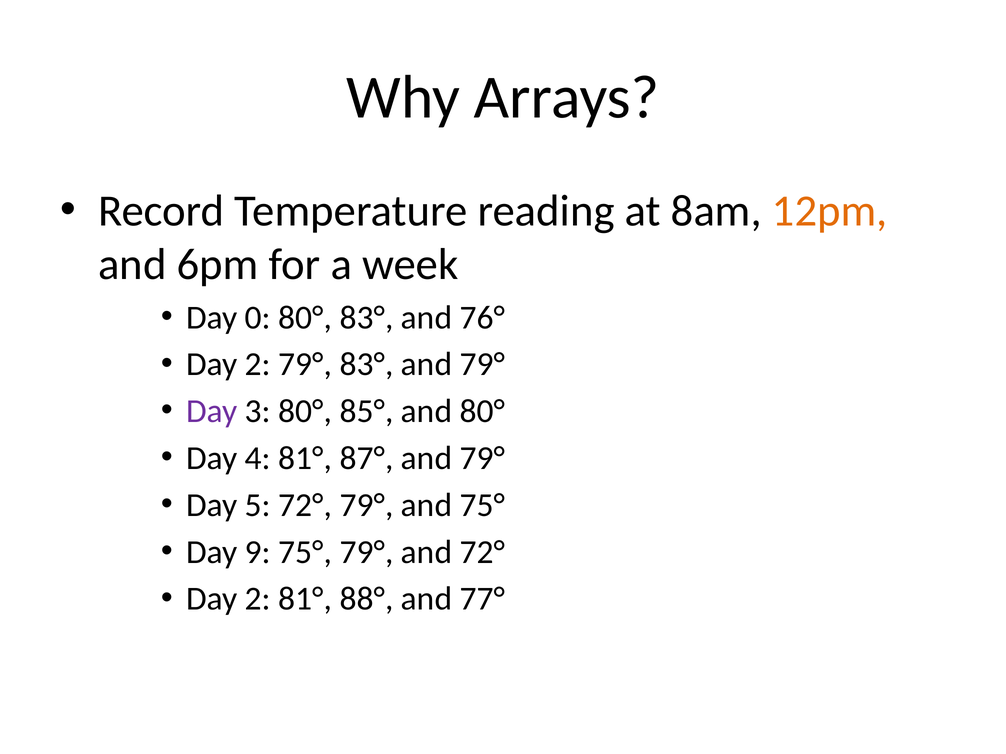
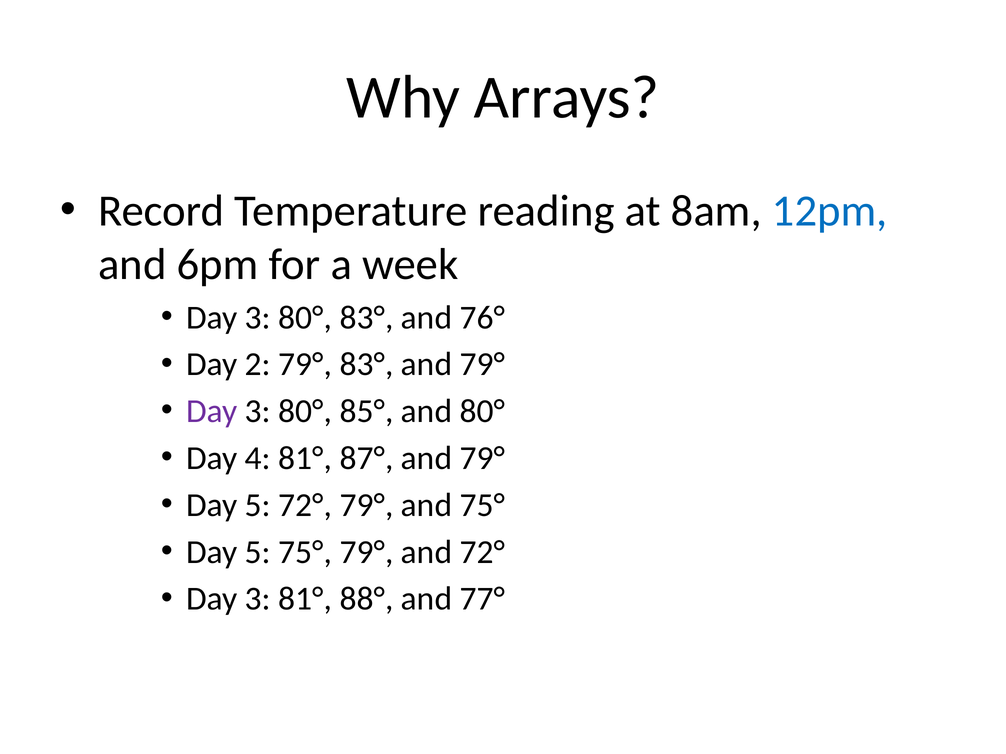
12pm colour: orange -> blue (830, 211)
0: 0 -> 3 (258, 318)
9: 9 -> 5 (258, 552)
2: 2 -> 3 (258, 599)
